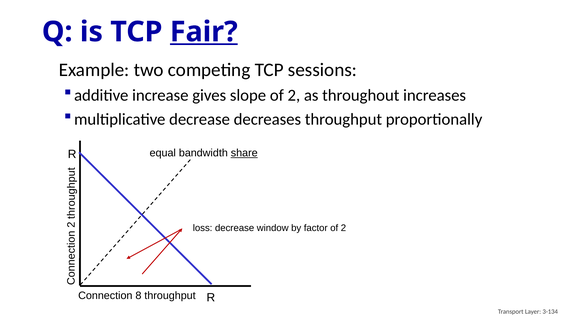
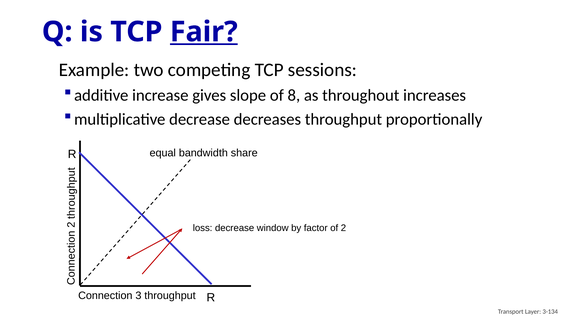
slope of 2: 2 -> 8 (294, 95)
share underline: present -> none (244, 153)
8: 8 -> 3 (138, 296)
